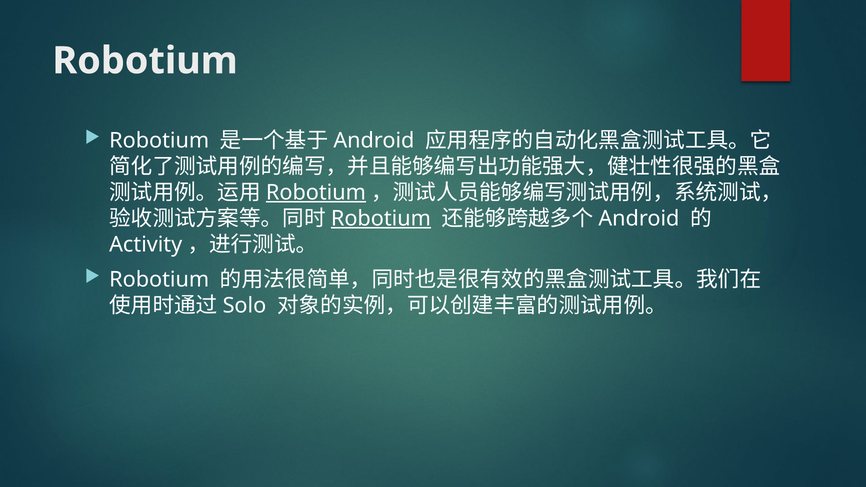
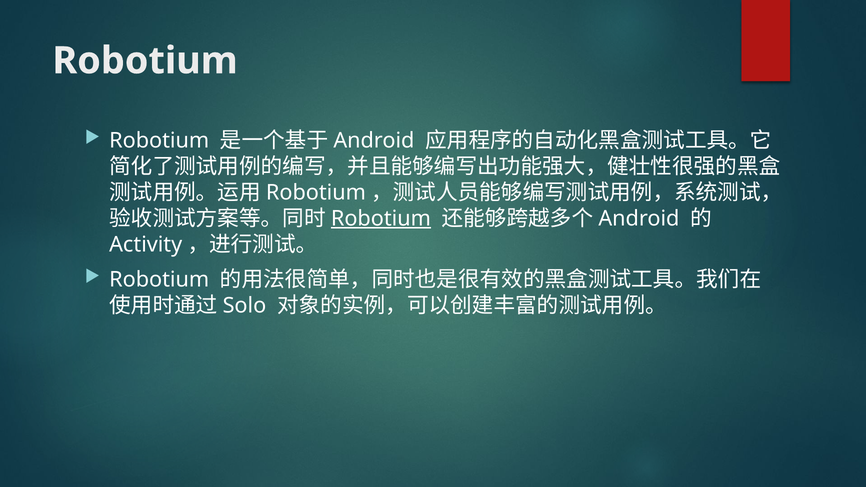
Robotium underline: present -> none (316, 193)
